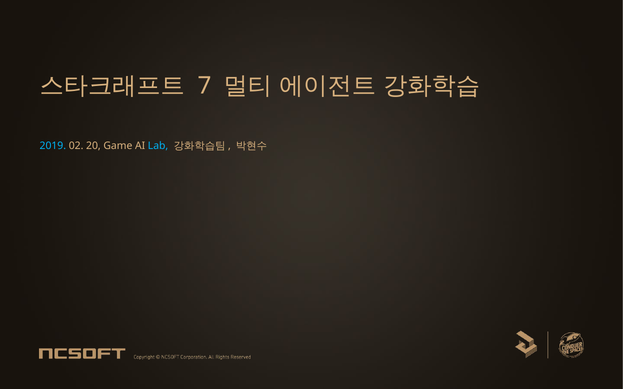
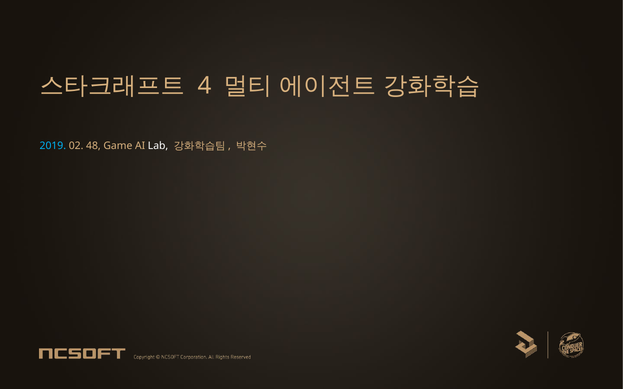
7: 7 -> 4 (205, 86)
20: 20 -> 48 (93, 146)
Lab colour: light blue -> white (158, 146)
